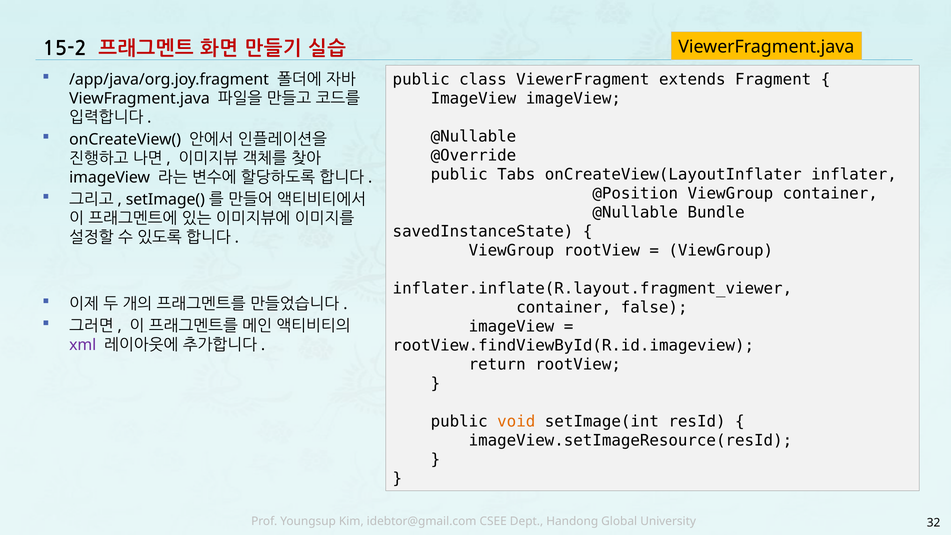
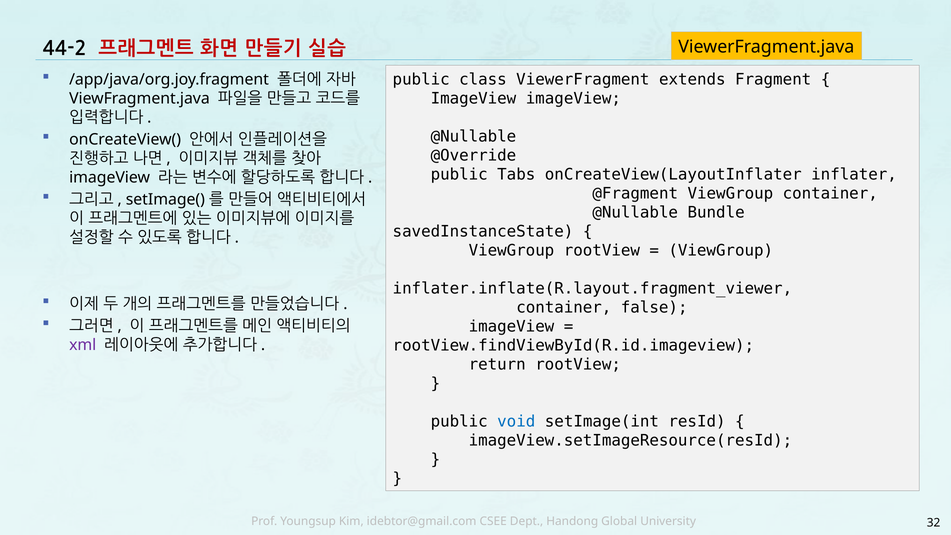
15-2: 15-2 -> 44-2 (65, 49)
@Position: @Position -> @Fragment (635, 193)
void colour: orange -> blue (516, 422)
